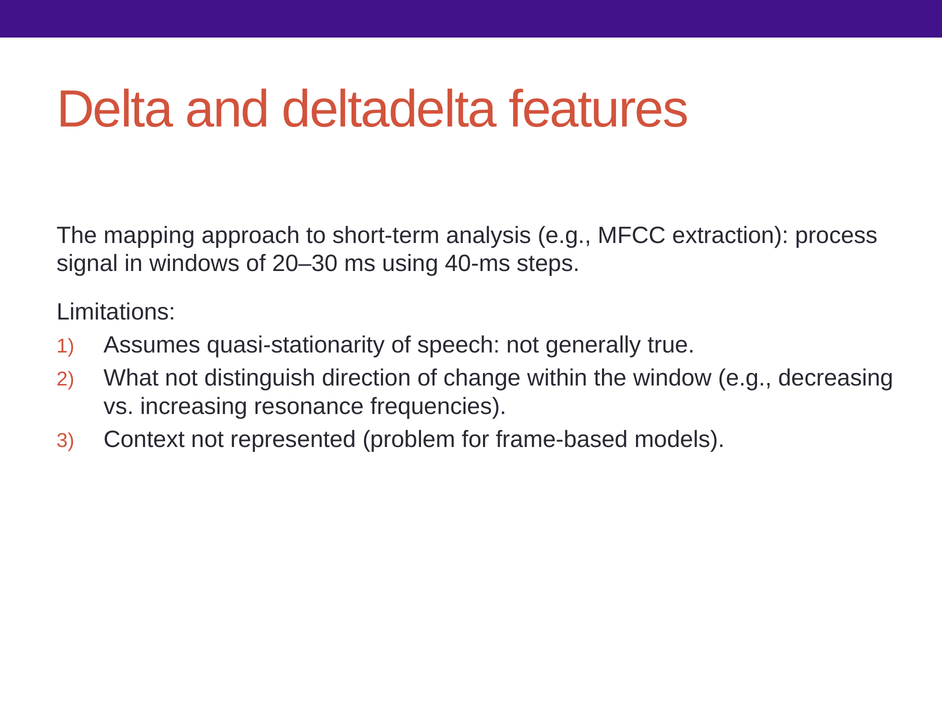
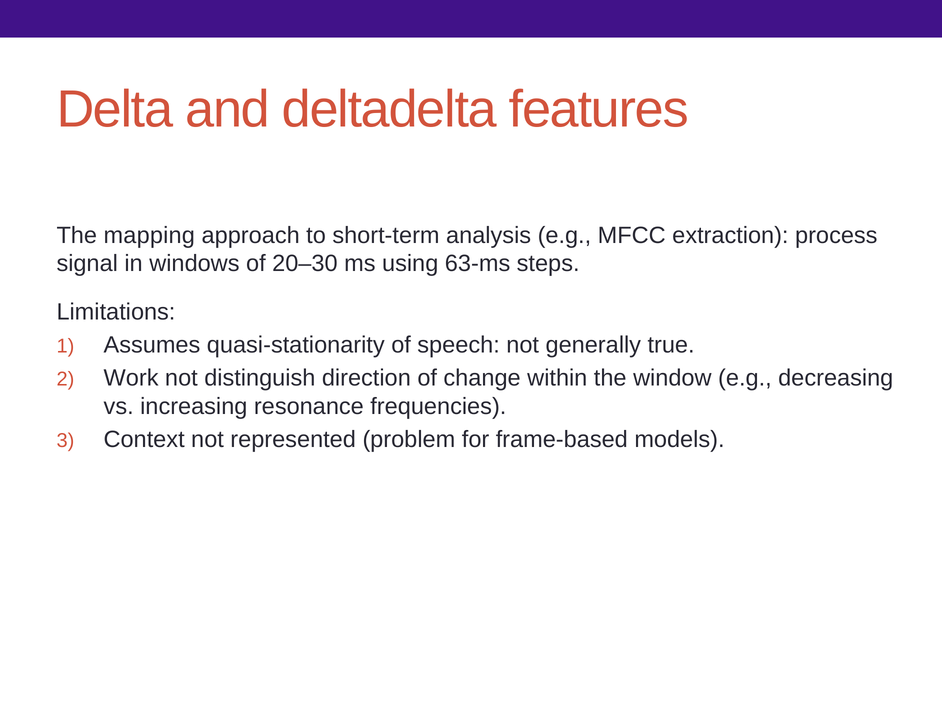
40-ms: 40-ms -> 63-ms (478, 264)
What: What -> Work (131, 378)
